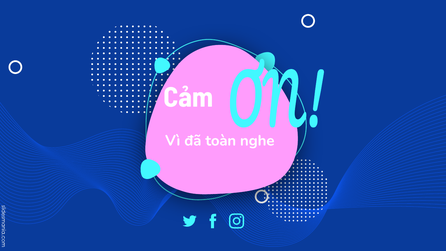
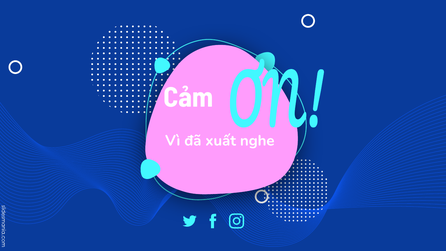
toàn: toàn -> xuất (221, 141)
